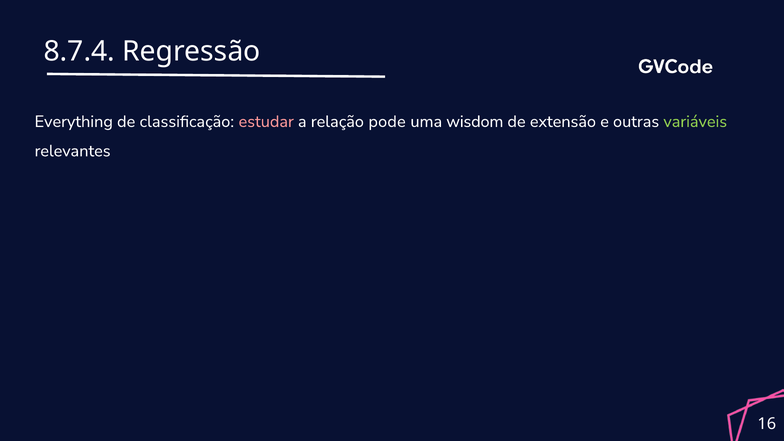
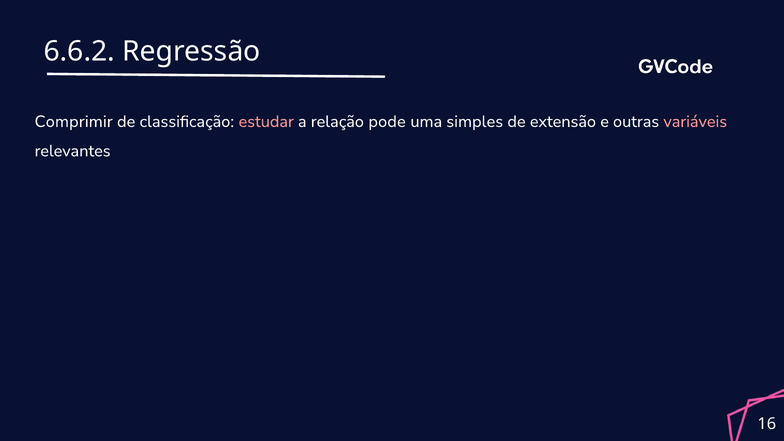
8.7.4: 8.7.4 -> 6.6.2 (79, 52)
Everything: Everything -> Comprimir (74, 122)
wisdom: wisdom -> simples (475, 122)
variáveis colour: light green -> pink (695, 122)
